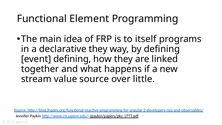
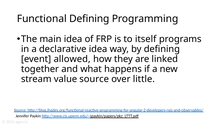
Functional Element: Element -> Defining (89, 19)
declarative they: they -> idea (98, 49)
event defining: defining -> allowed (72, 59)
